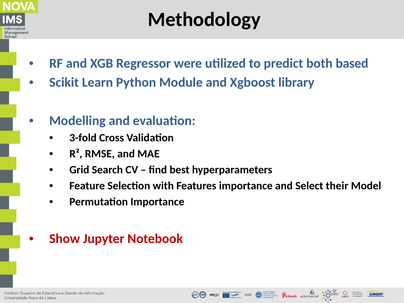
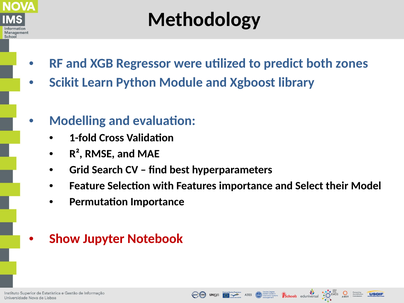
based: based -> zones (352, 63)
3-fold: 3-fold -> 1-fold (83, 138)
